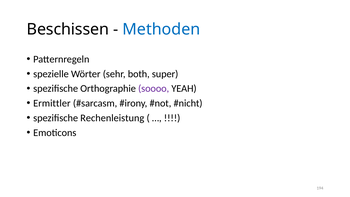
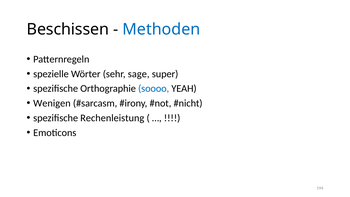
both: both -> sage (139, 74)
soooo colour: purple -> blue (154, 89)
Ermittler: Ermittler -> Wenigen (52, 103)
